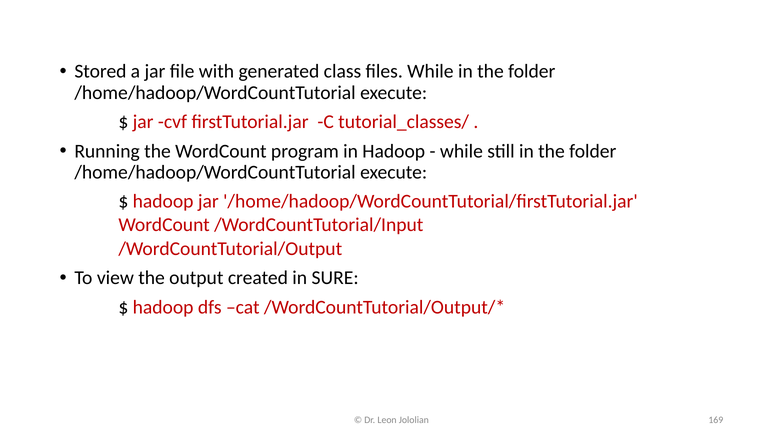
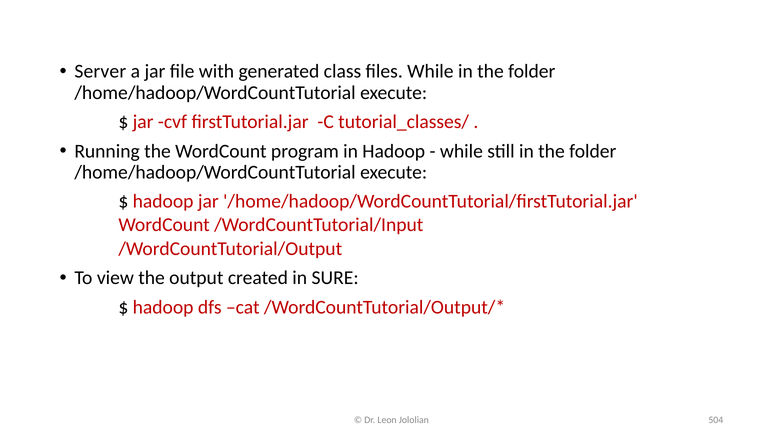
Stored: Stored -> Server (100, 72)
169: 169 -> 504 (716, 421)
